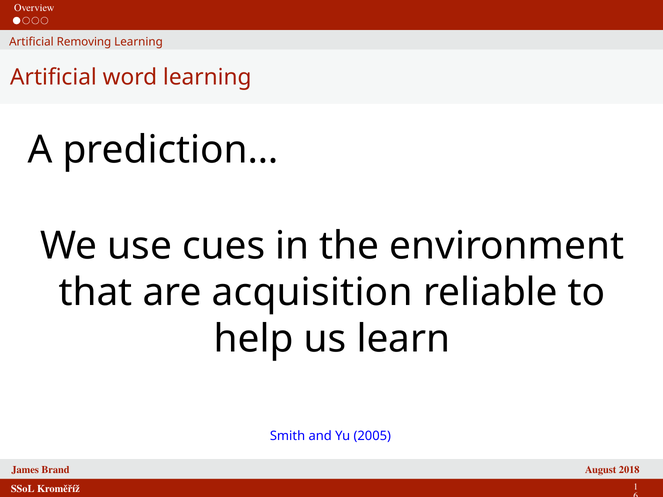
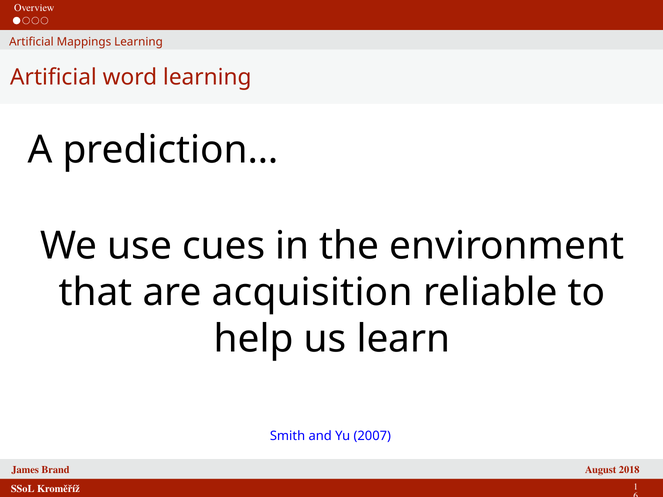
Removing: Removing -> Mappings (84, 42)
2005: 2005 -> 2007 (372, 436)
